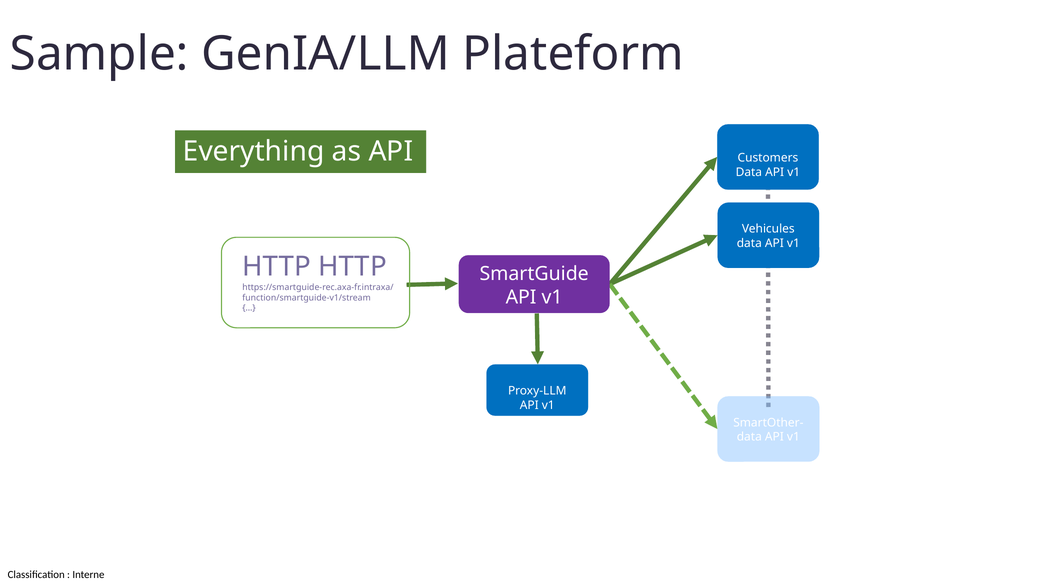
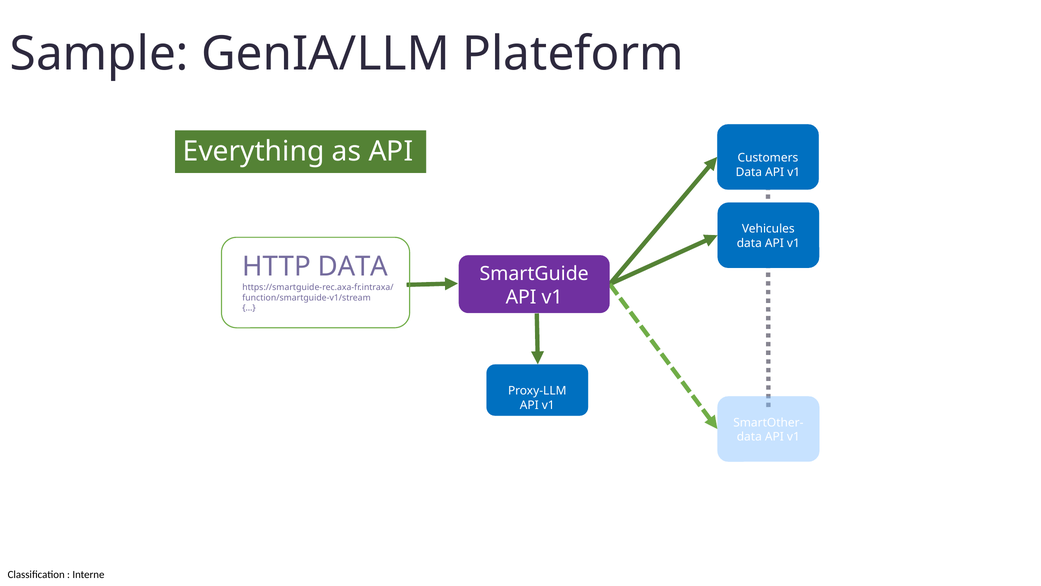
HTTP HTTP: HTTP -> DATA (353, 267)
